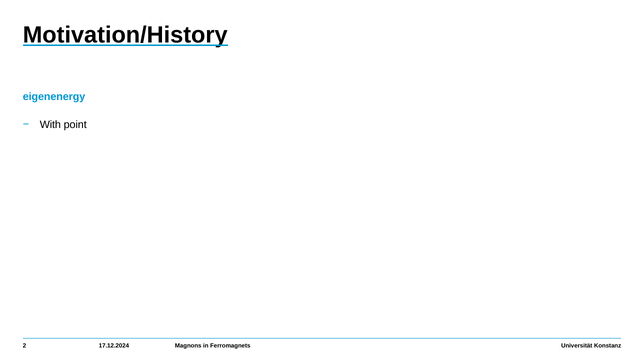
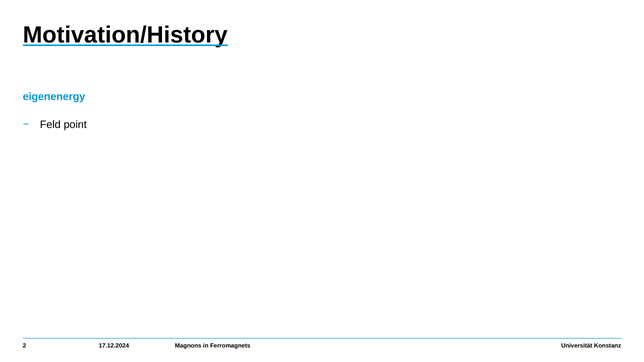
With: With -> Feld (50, 125)
